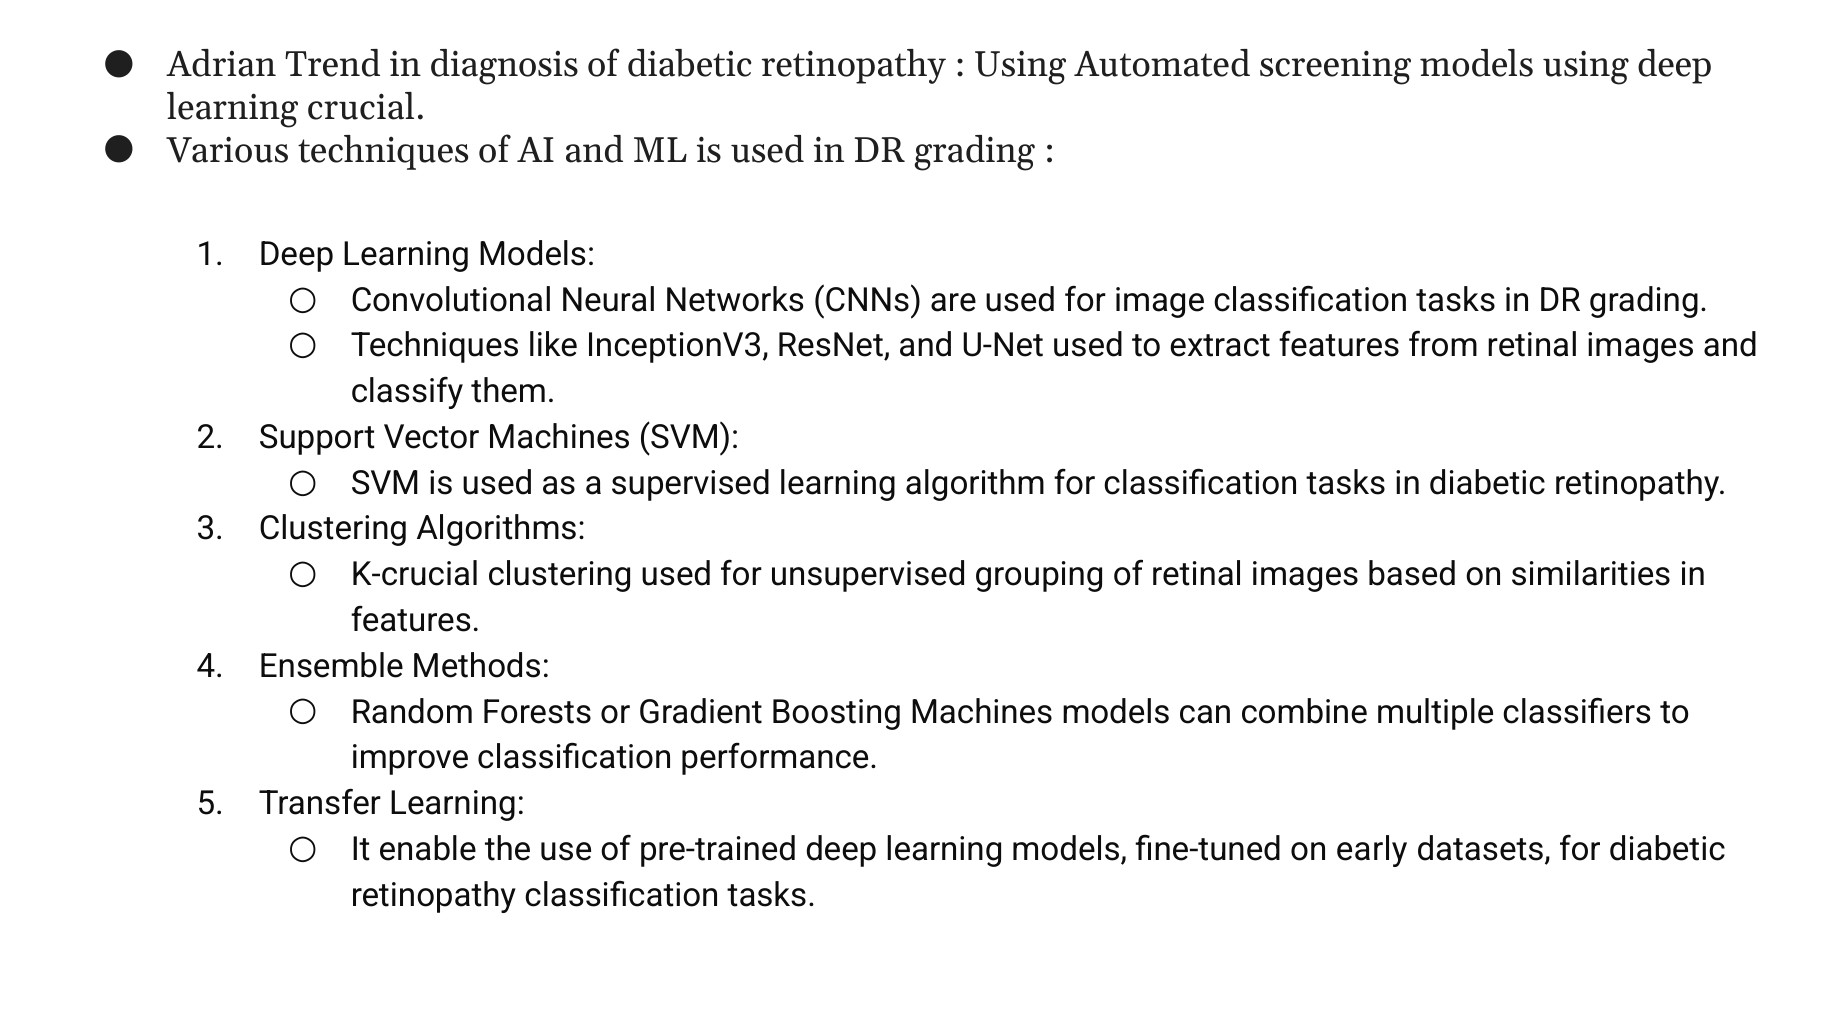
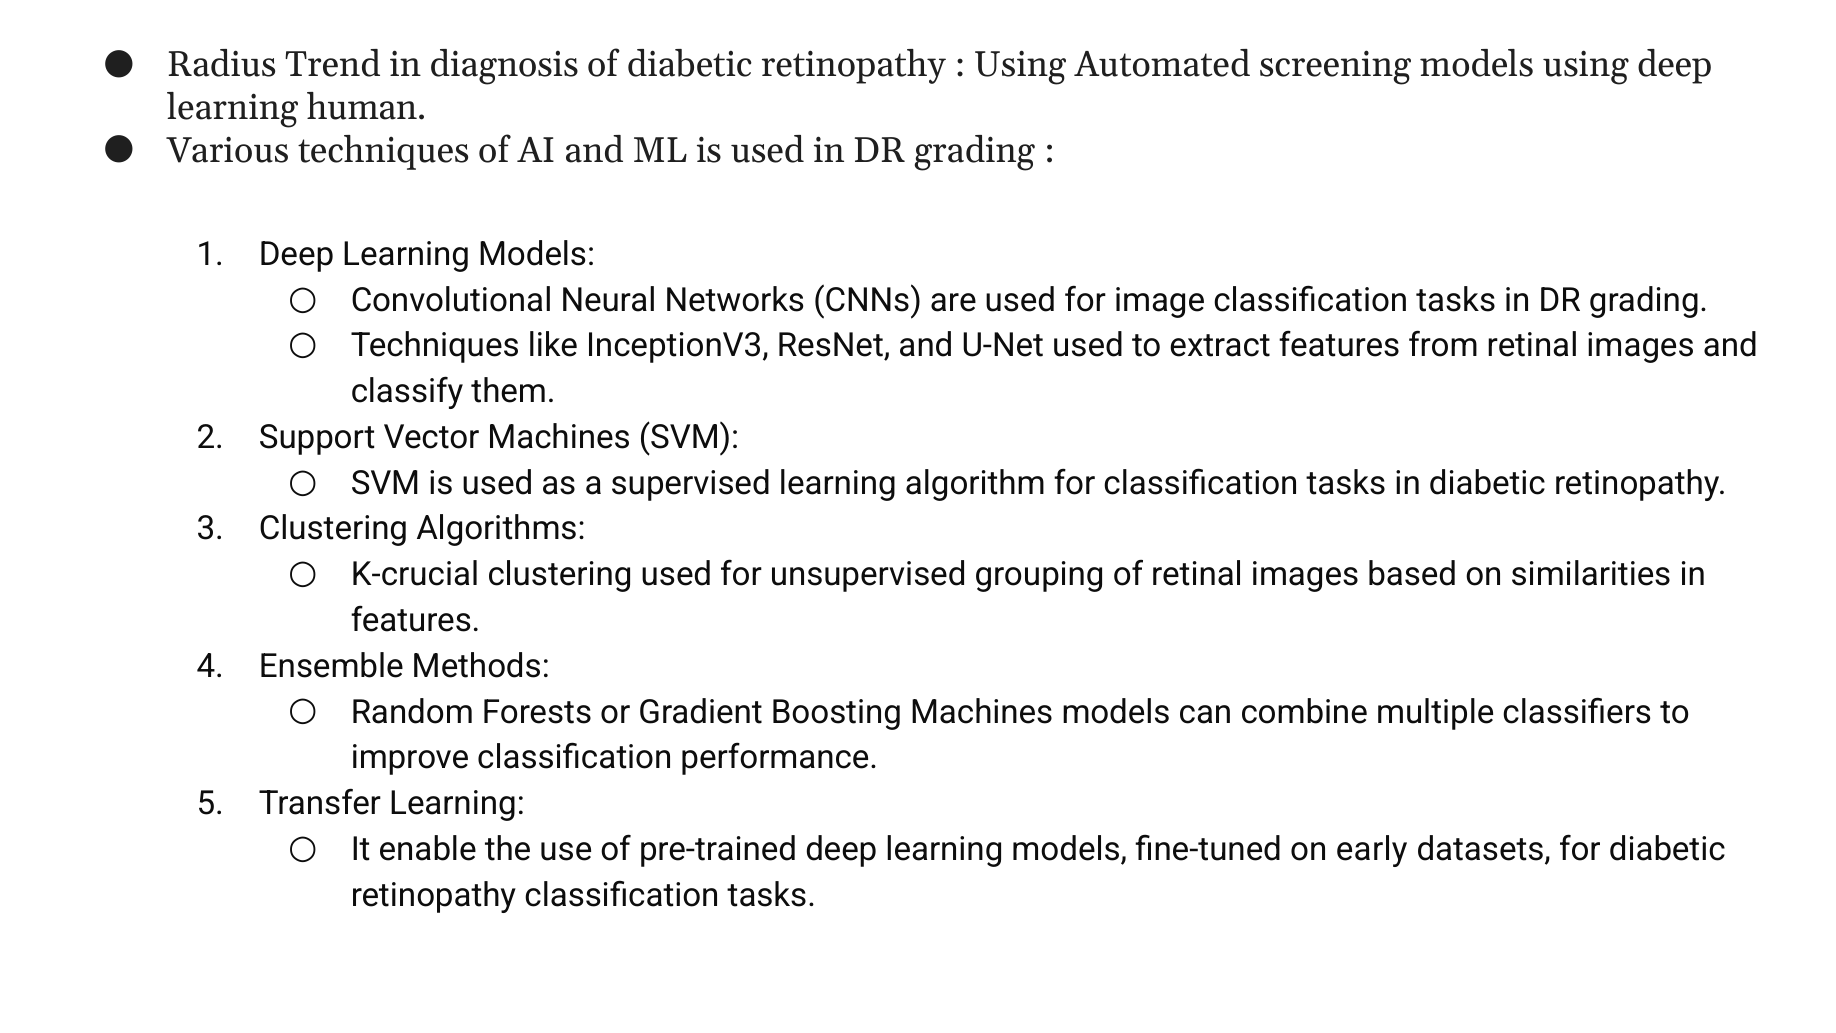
Adrian: Adrian -> Radius (222, 65)
crucial: crucial -> human (367, 108)
